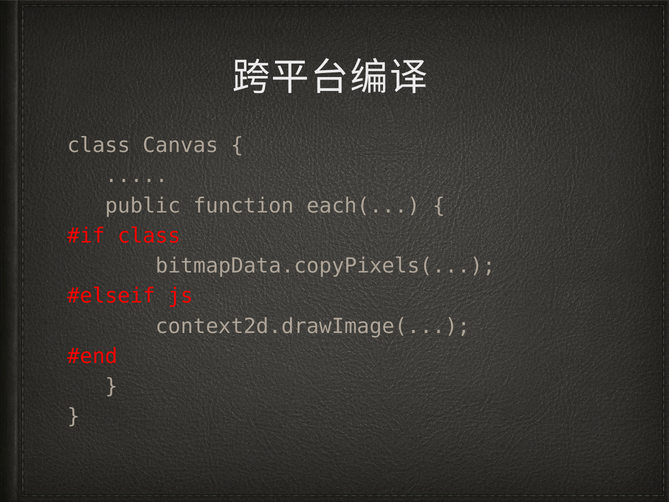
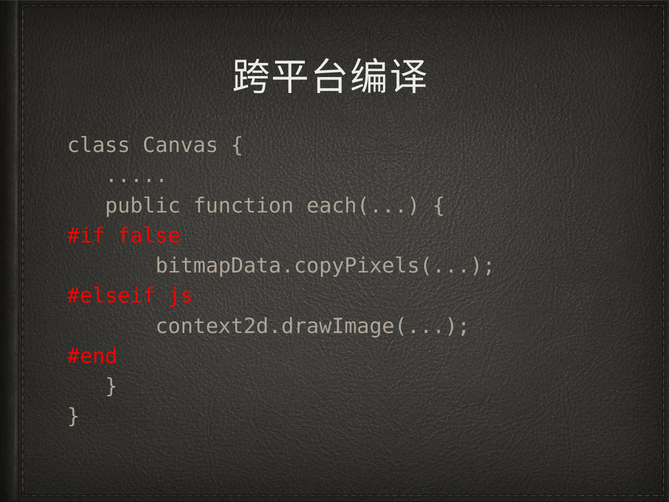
class: class -> false (149, 236)
